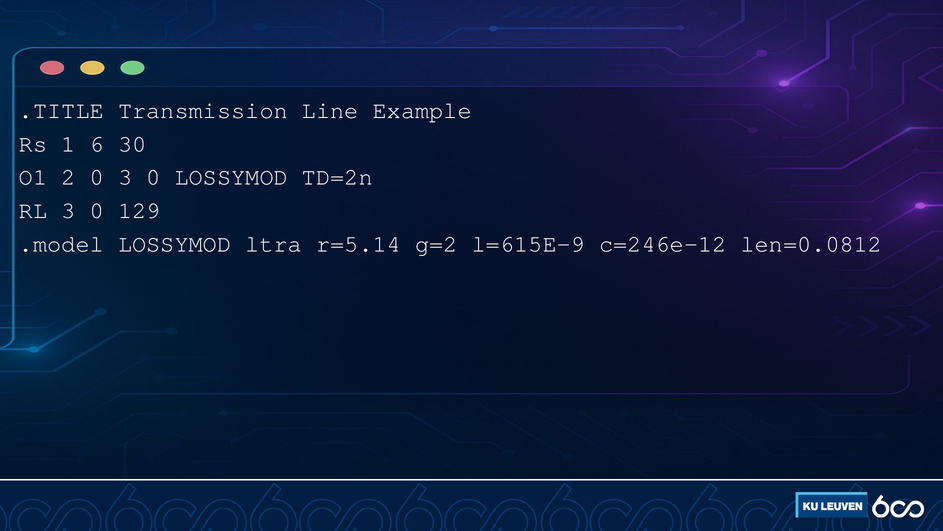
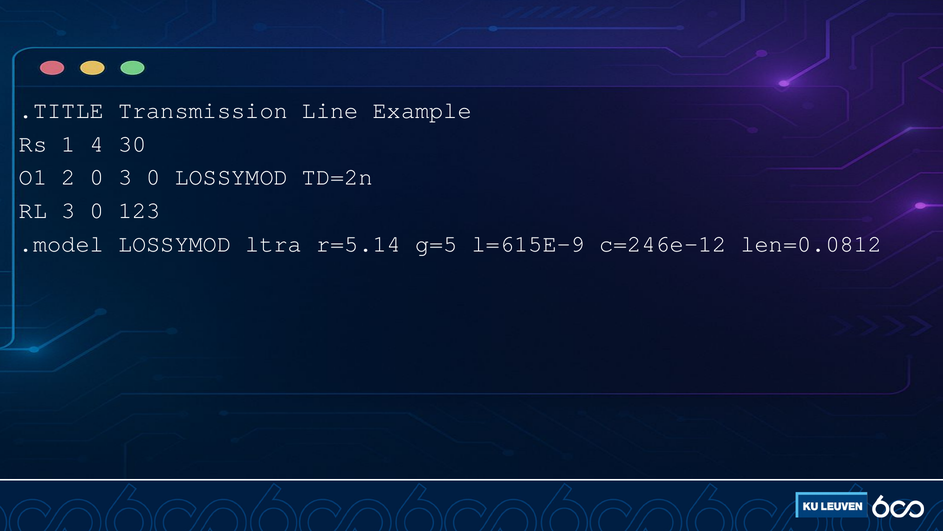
6: 6 -> 4 (97, 144)
129: 129 -> 123 (139, 210)
g=2: g=2 -> g=5 (436, 244)
